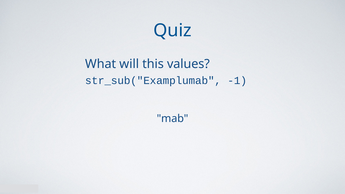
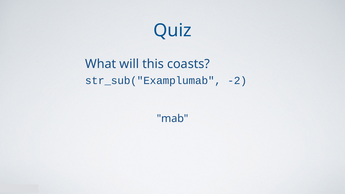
values: values -> coasts (188, 64)
-1: -1 -> -2 (237, 81)
